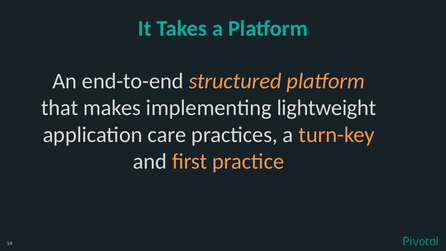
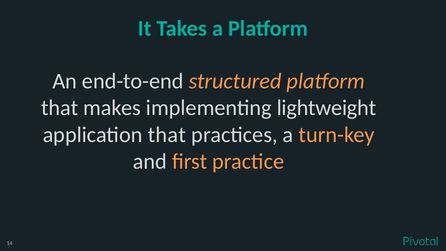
application care: care -> that (167, 135)
